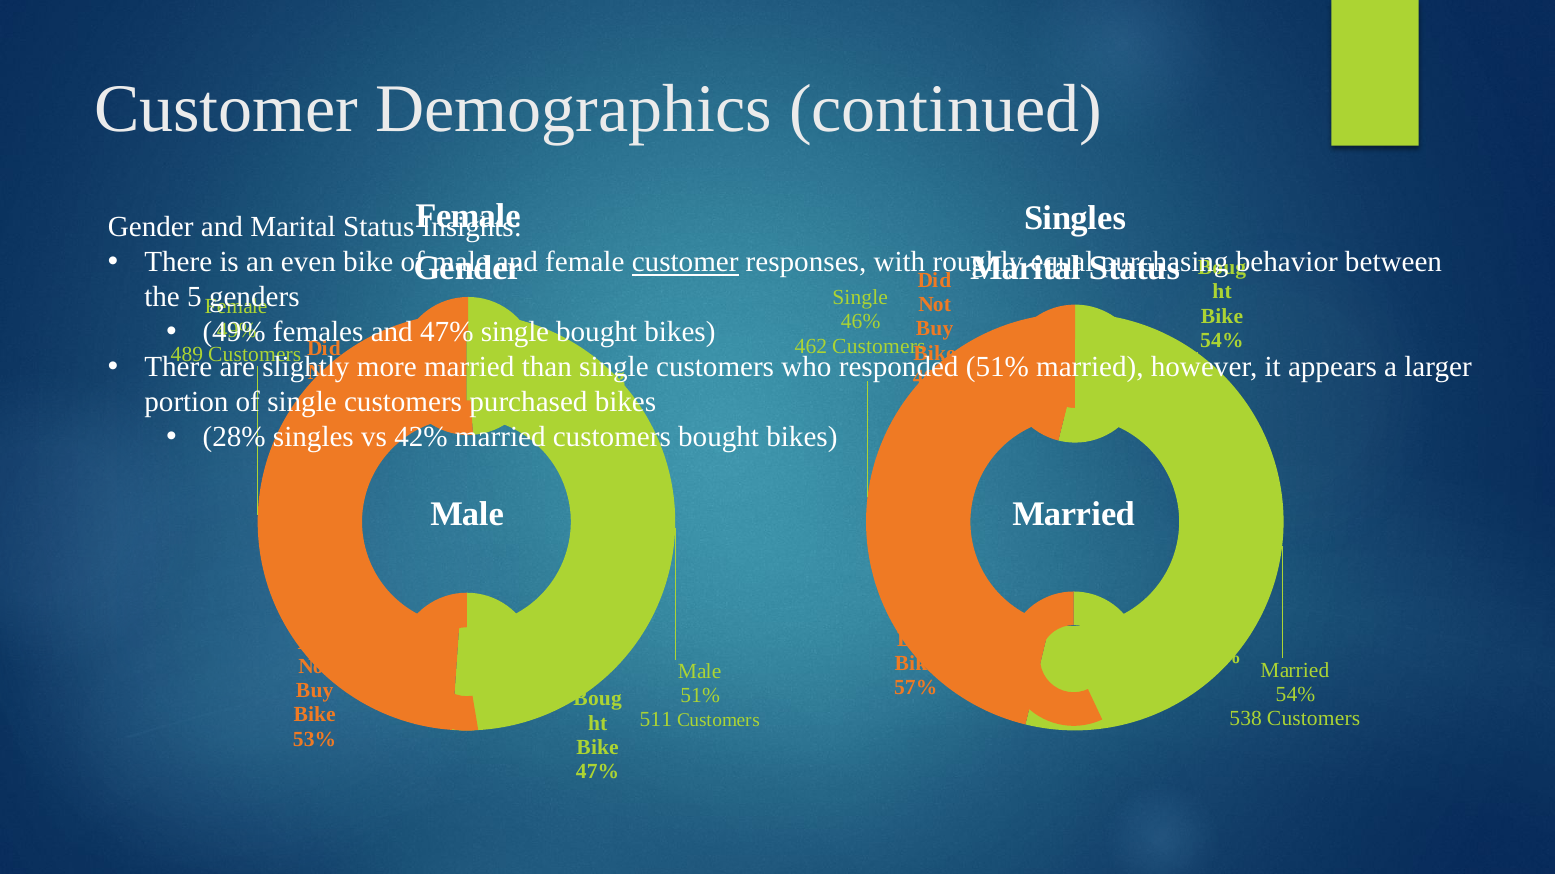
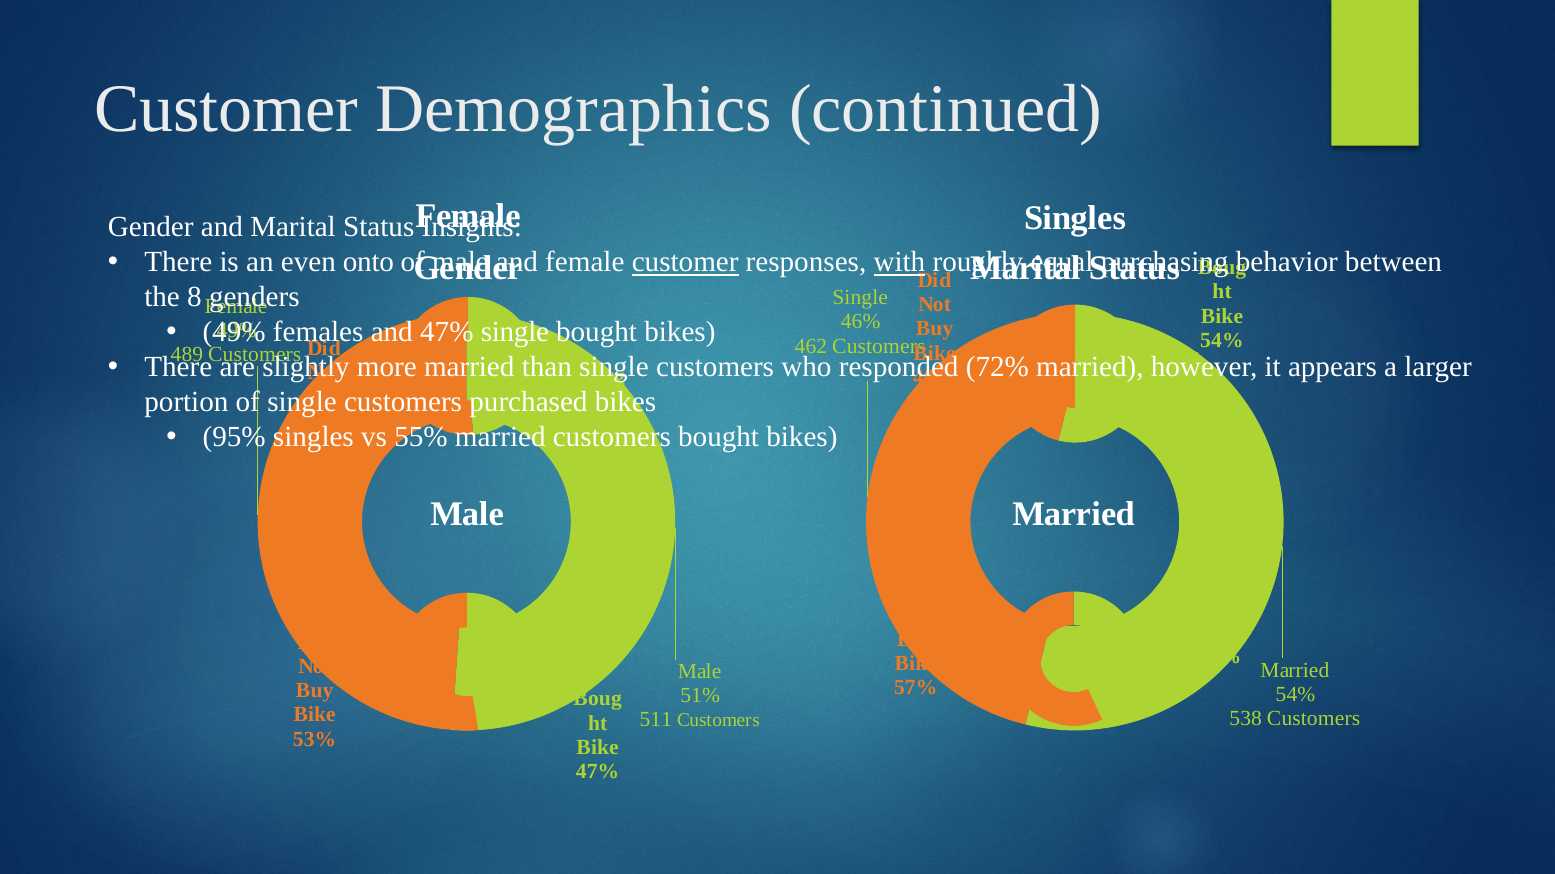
even bike: bike -> onto (368, 263)
with underline: none -> present (899, 263)
5: 5 -> 8 (194, 298)
51%: 51% -> 72% (997, 367)
28%: 28% -> 95% (234, 437)
42%: 42% -> 55% (421, 437)
